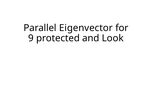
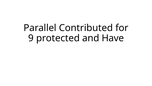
Eigenvector: Eigenvector -> Contributed (86, 28)
Look: Look -> Have (113, 38)
